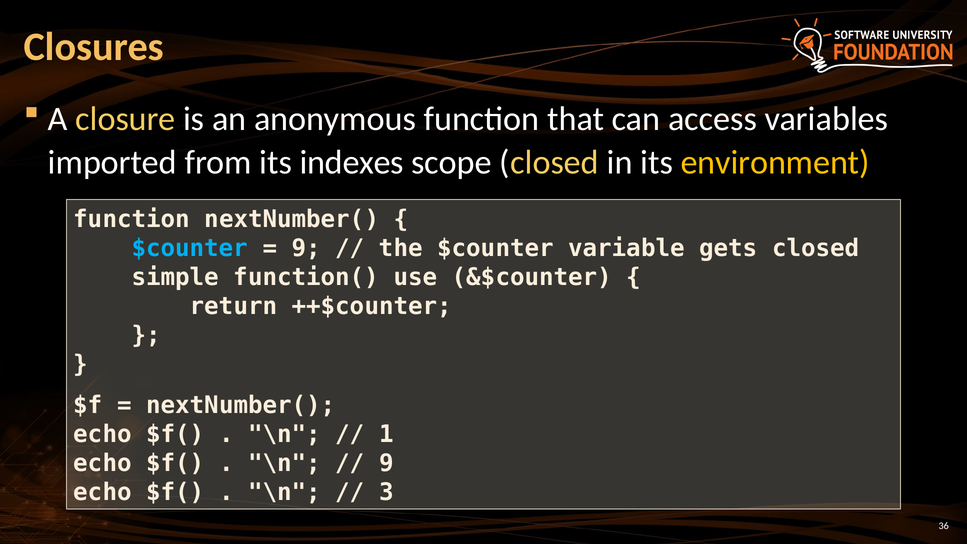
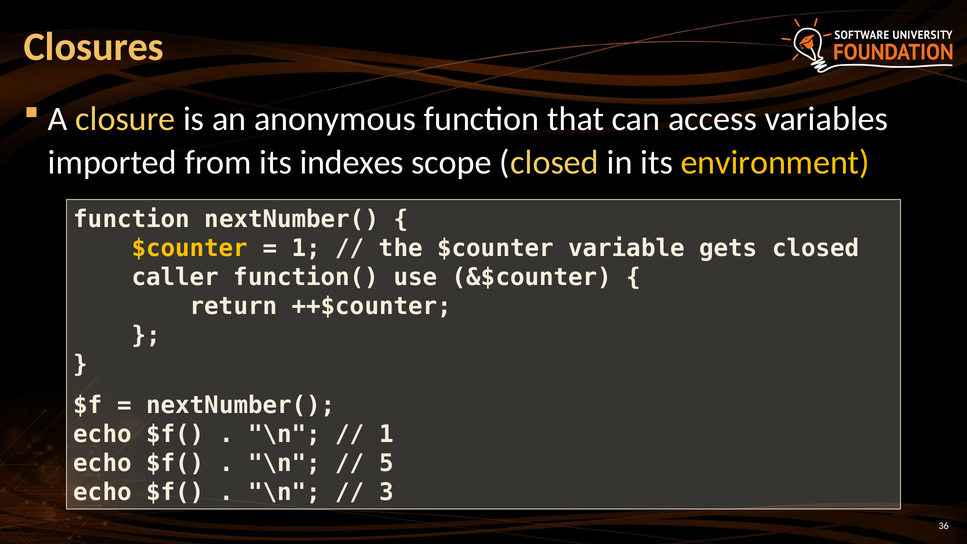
$counter colour: light blue -> yellow (190, 248)
9: 9 -> 1 (306, 248)
simple: simple -> caller (175, 277)
9: 9 -> 5 (386, 463)
